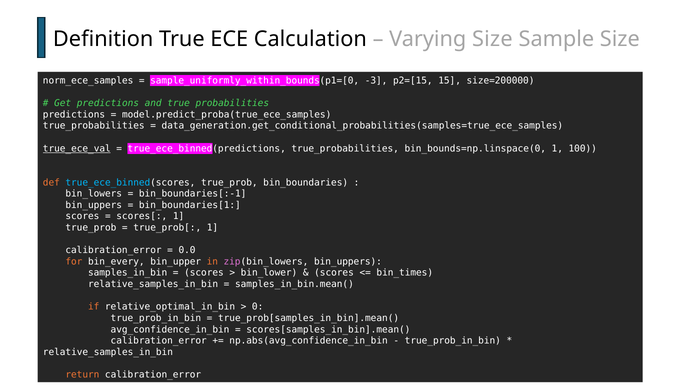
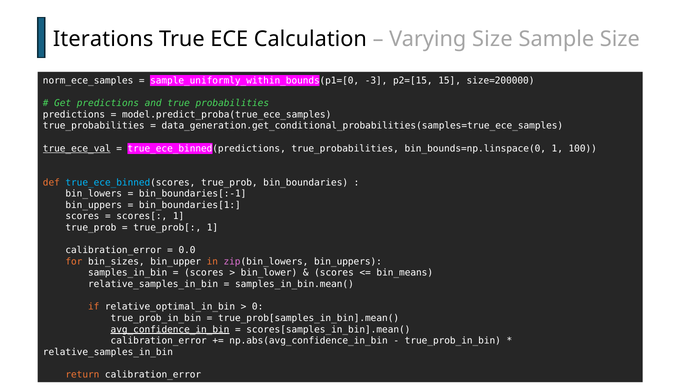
Definition: Definition -> Iterations (103, 39)
bin_every: bin_every -> bin_sizes (116, 262)
bin_times: bin_times -> bin_means (405, 273)
avg_confidence_in_bin underline: none -> present (170, 329)
